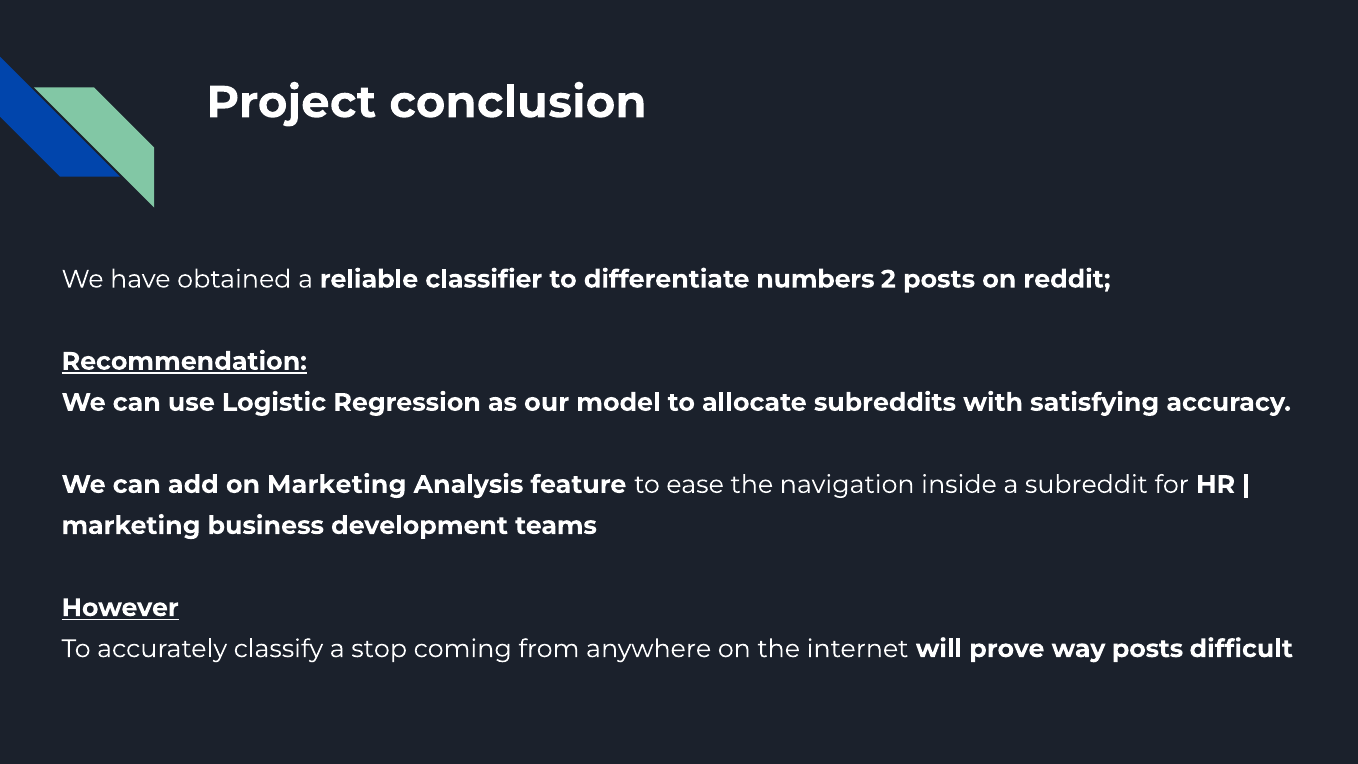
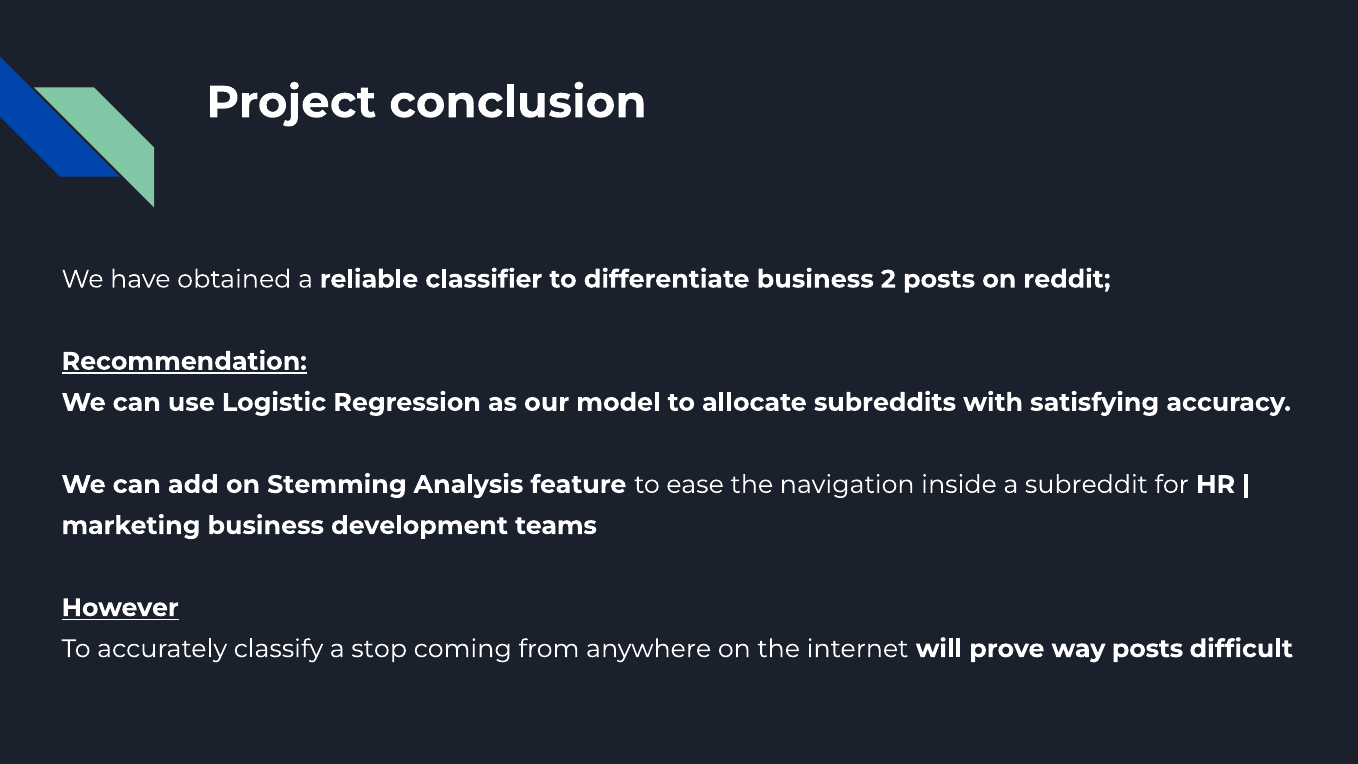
differentiate numbers: numbers -> business (815, 279)
on Marketing: Marketing -> Stemming (337, 484)
